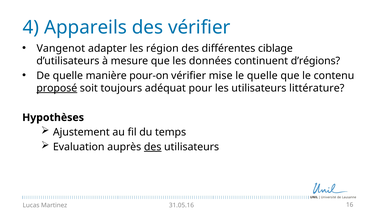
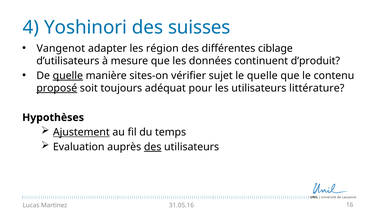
Appareils: Appareils -> Yoshinori (86, 28)
des vérifier: vérifier -> suisses (199, 28)
d’régions: d’régions -> d’produit (315, 61)
quelle underline: none -> present (68, 76)
pour-on: pour-on -> sites-on (149, 76)
mise: mise -> sujet (221, 76)
Ajustement underline: none -> present (81, 133)
